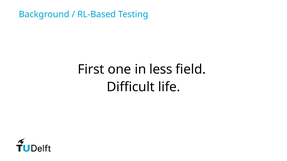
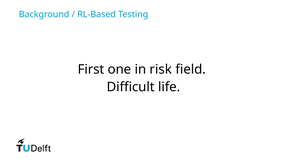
less: less -> risk (161, 69)
